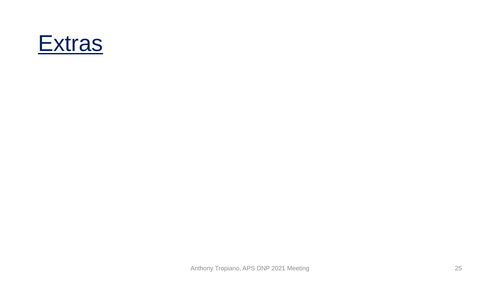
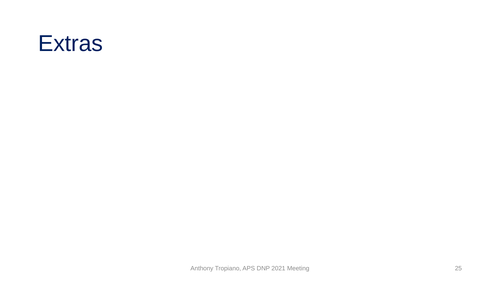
Extras underline: present -> none (71, 44)
